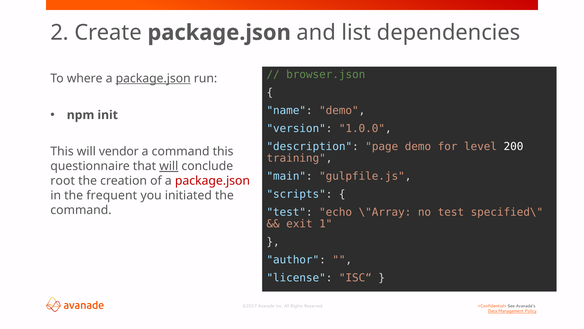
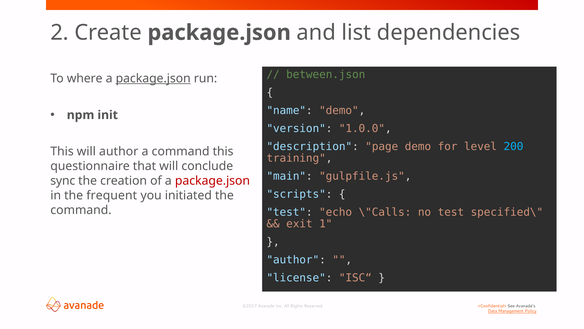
browser.json: browser.json -> between.json (326, 75)
200 colour: white -> light blue (513, 146)
will vendor: vendor -> author (119, 151)
will underline: present -> none (169, 166)
root: root -> sync (63, 181)
\"Array: \"Array -> \"Calls (385, 212)
